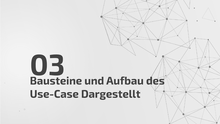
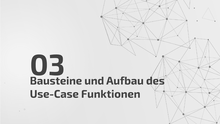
Dargestellt: Dargestellt -> Funktionen (111, 94)
